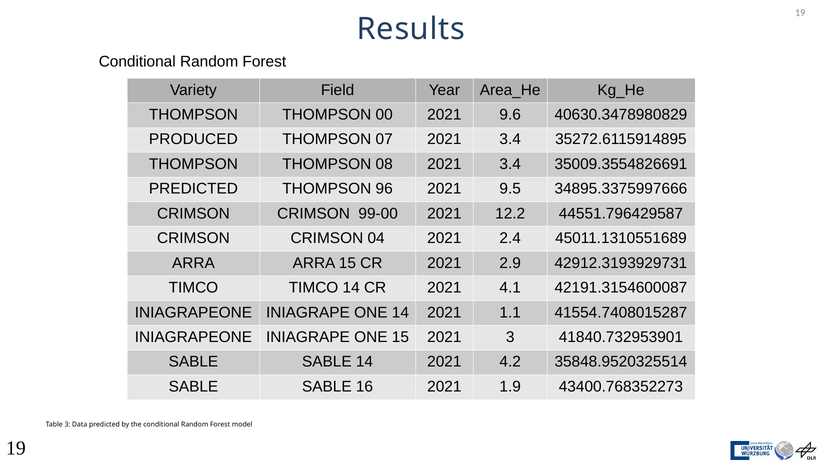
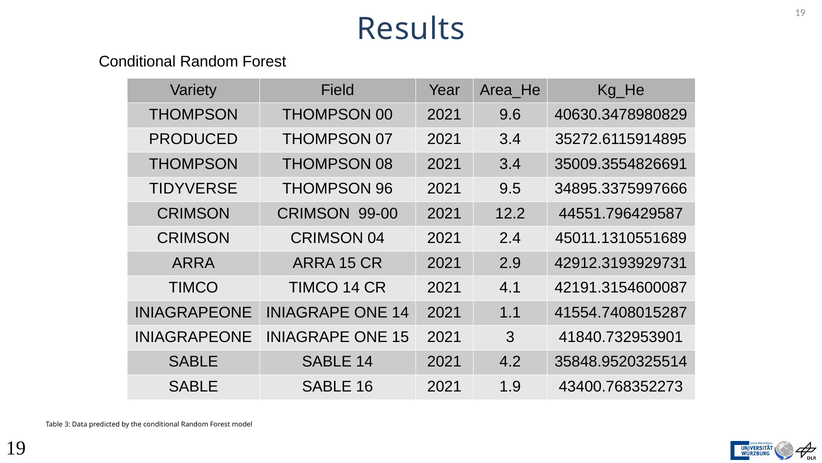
PREDICTED: PREDICTED -> TIDYVERSE (193, 189)
